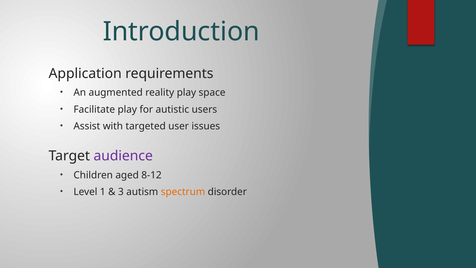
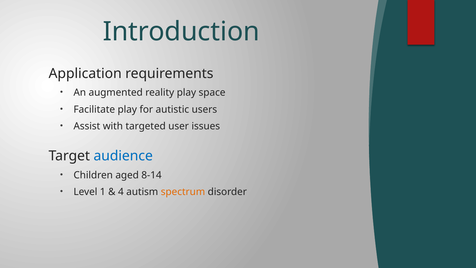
audience colour: purple -> blue (123, 156)
8-12: 8-12 -> 8-14 (151, 175)
3: 3 -> 4 (121, 192)
